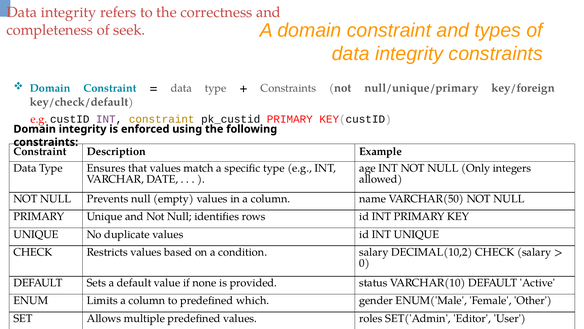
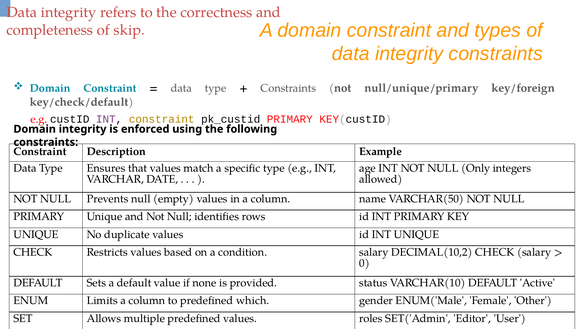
seek: seek -> skip (129, 30)
